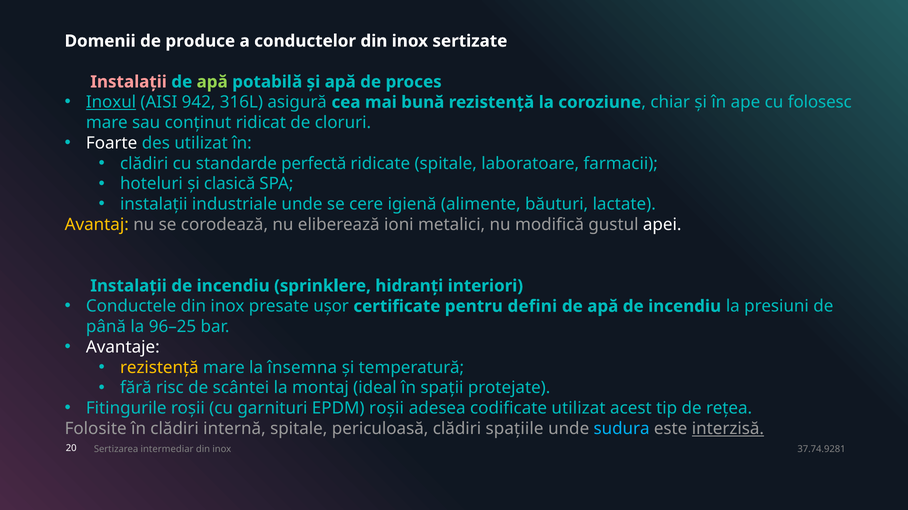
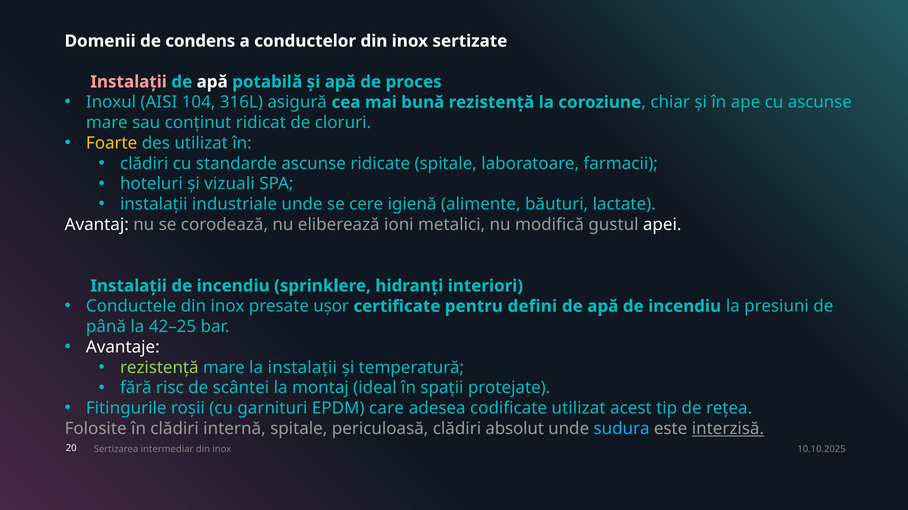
produce: produce -> condens (200, 41)
apă colour: light green -> white (212, 82)
Inoxul underline: present -> none (111, 102)
942: 942 -> 104 (199, 102)
cu folosesc: folosesc -> ascunse (820, 102)
Foarte colour: white -> yellow (112, 143)
standarde perfectă: perfectă -> ascunse (314, 164)
clasică: clasică -> vizuali (229, 184)
Avantaj colour: yellow -> white (97, 225)
96–25: 96–25 -> 42–25 (173, 327)
rezistență colour: yellow -> light green (159, 368)
la însemna: însemna -> instalații (302, 368)
EPDM roșii: roșii -> care (387, 409)
spațiile: spațiile -> absolut (515, 429)
37.74.9281: 37.74.9281 -> 10.10.2025 (822, 450)
